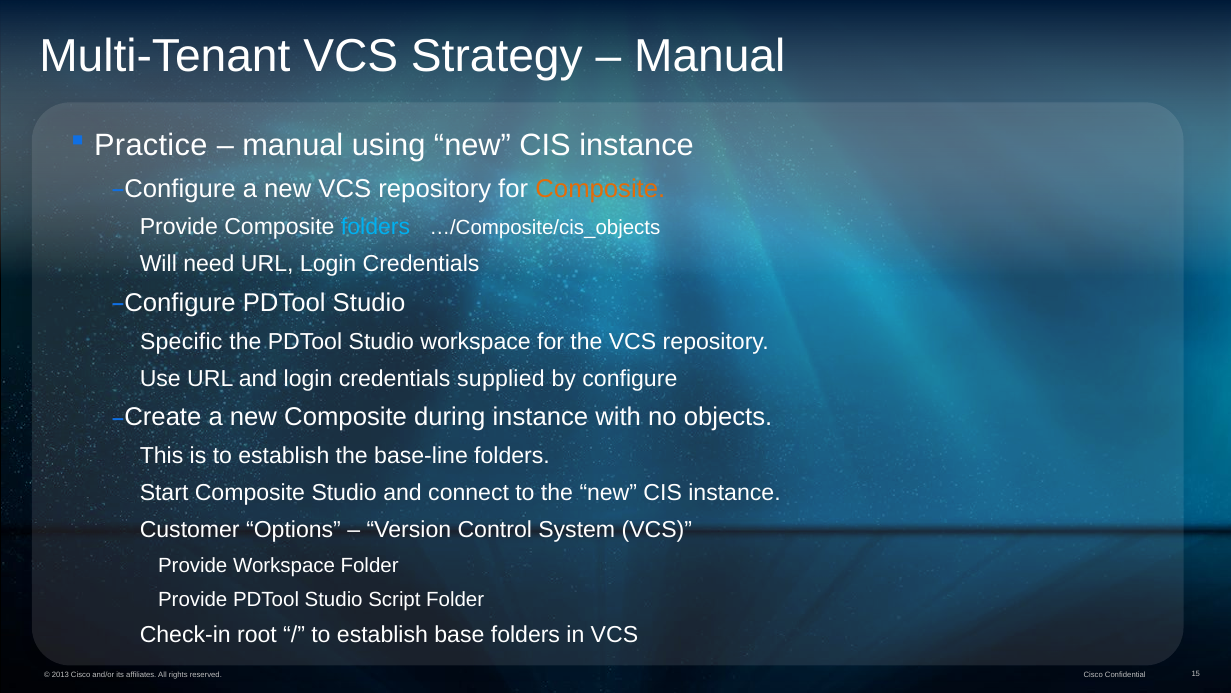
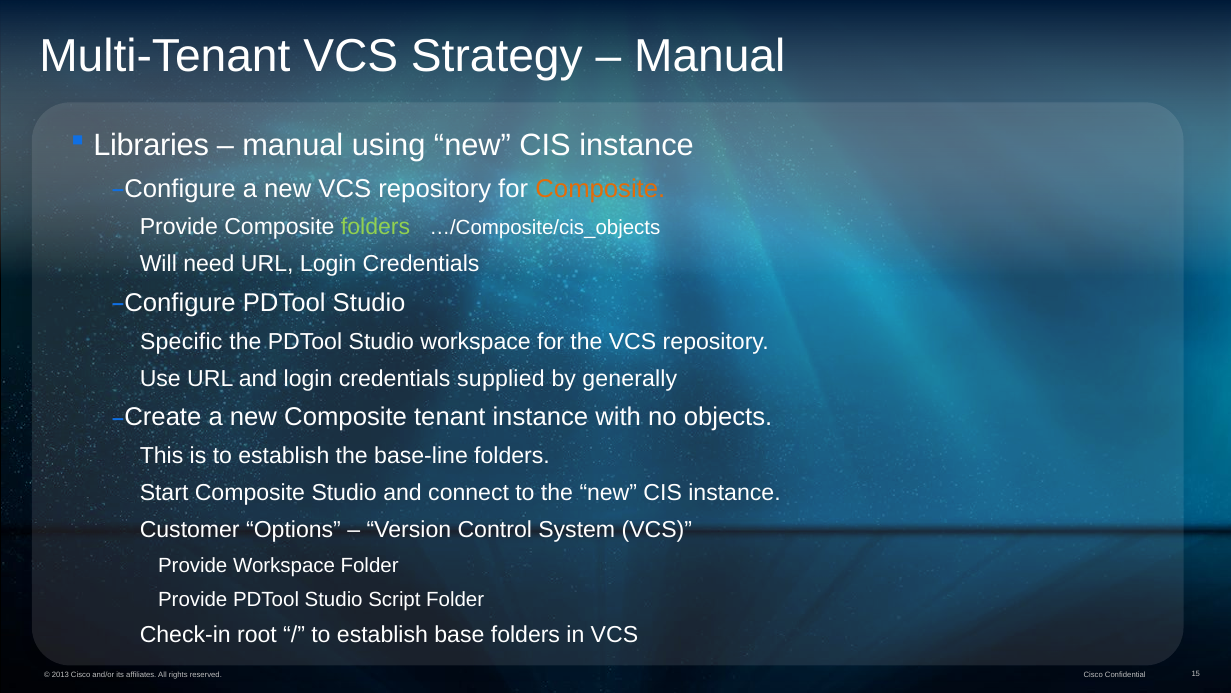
Practice: Practice -> Libraries (151, 146)
folders colour: light blue -> light green (376, 227)
by configure: configure -> generally (630, 378)
during: during -> tenant (450, 417)
